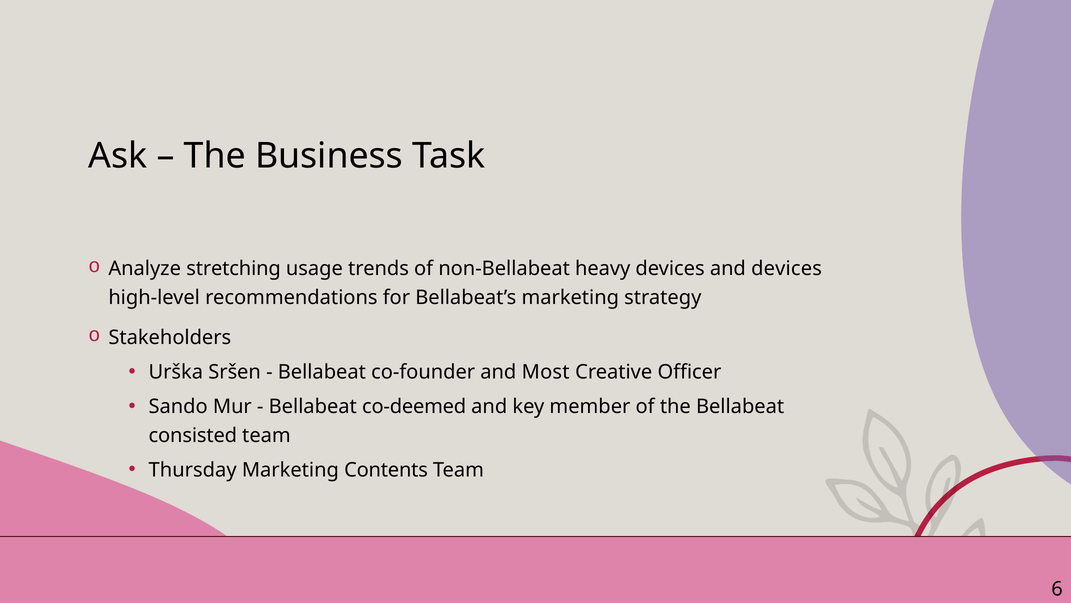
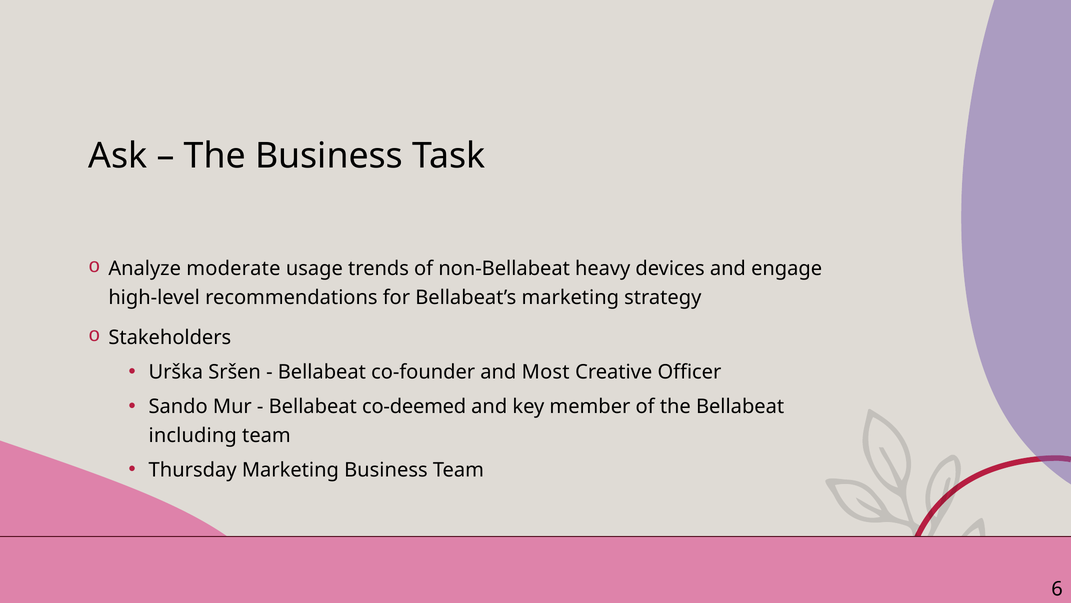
stretching: stretching -> moderate (233, 268)
and devices: devices -> engage (787, 268)
consisted: consisted -> including (193, 435)
Marketing Contents: Contents -> Business (386, 469)
